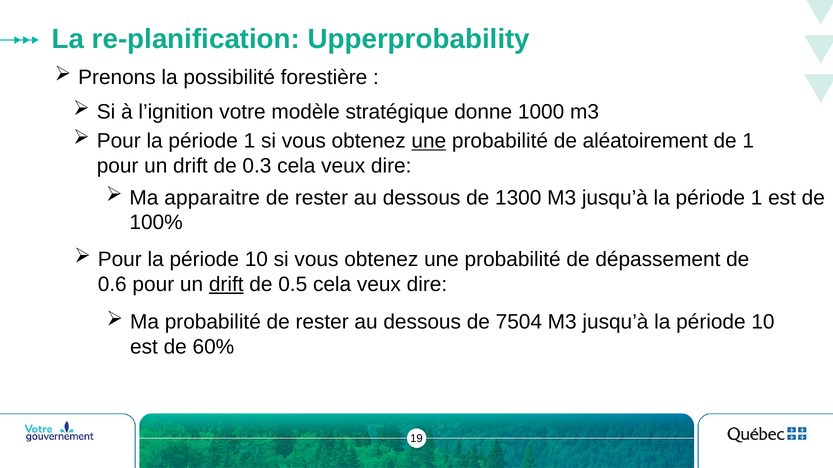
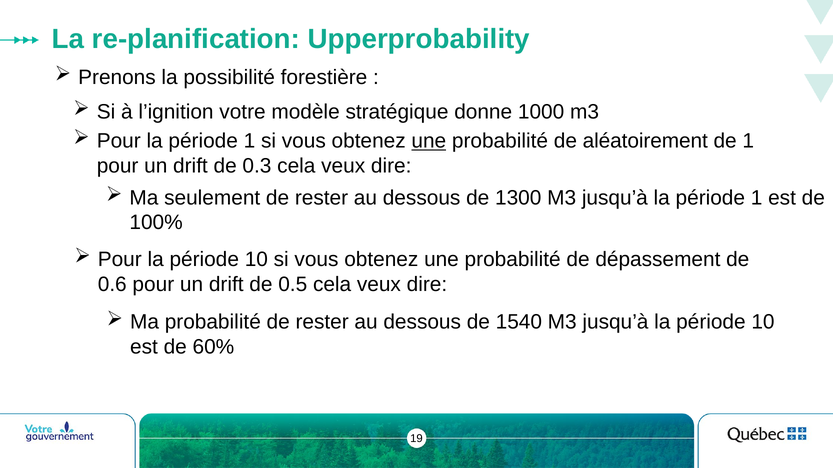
apparaitre: apparaitre -> seulement (212, 198)
drift underline: present -> none (226, 285)
7504: 7504 -> 1540 (519, 322)
